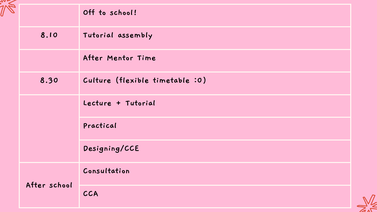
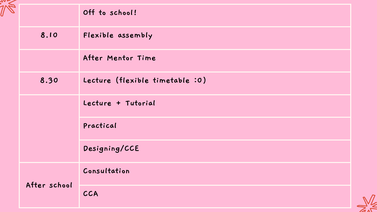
8.10 Tutorial: Tutorial -> Flexible (98, 35)
8.30 Culture: Culture -> Lecture (97, 80)
